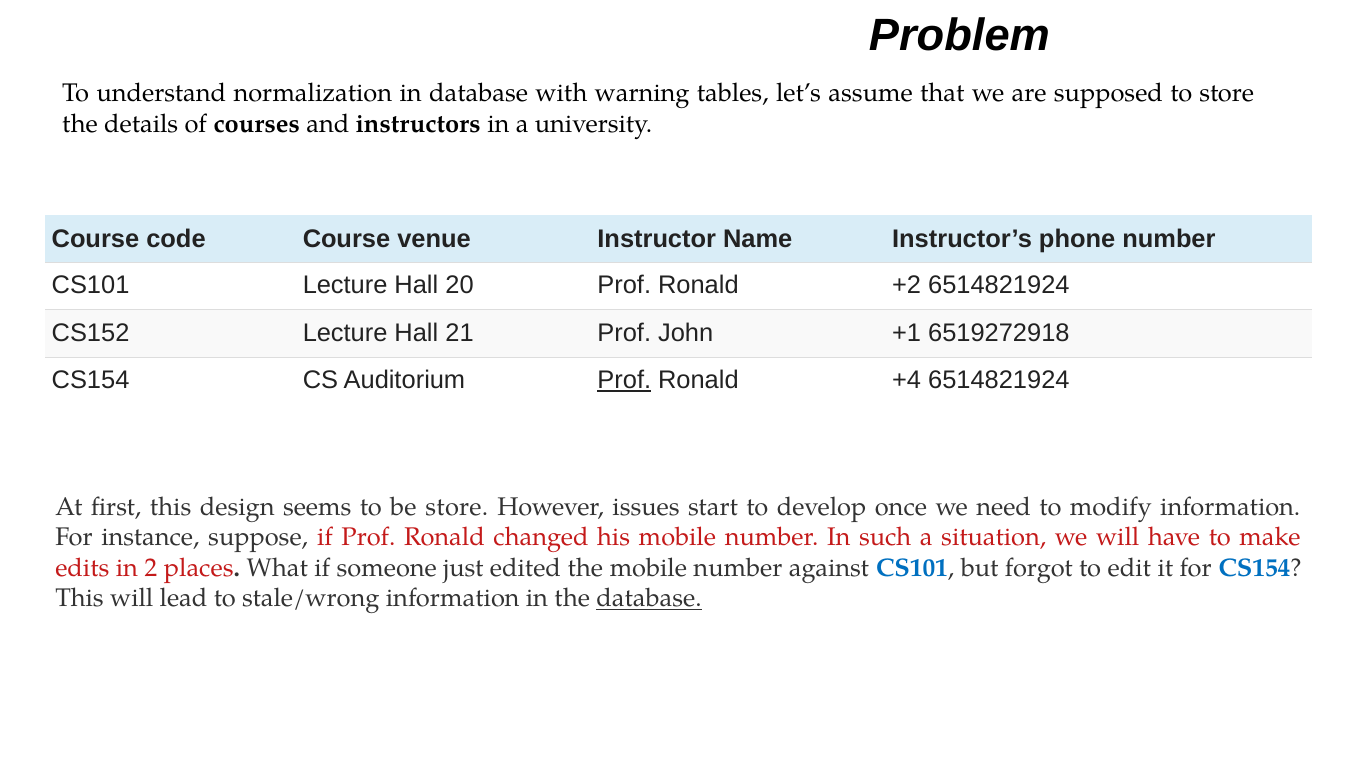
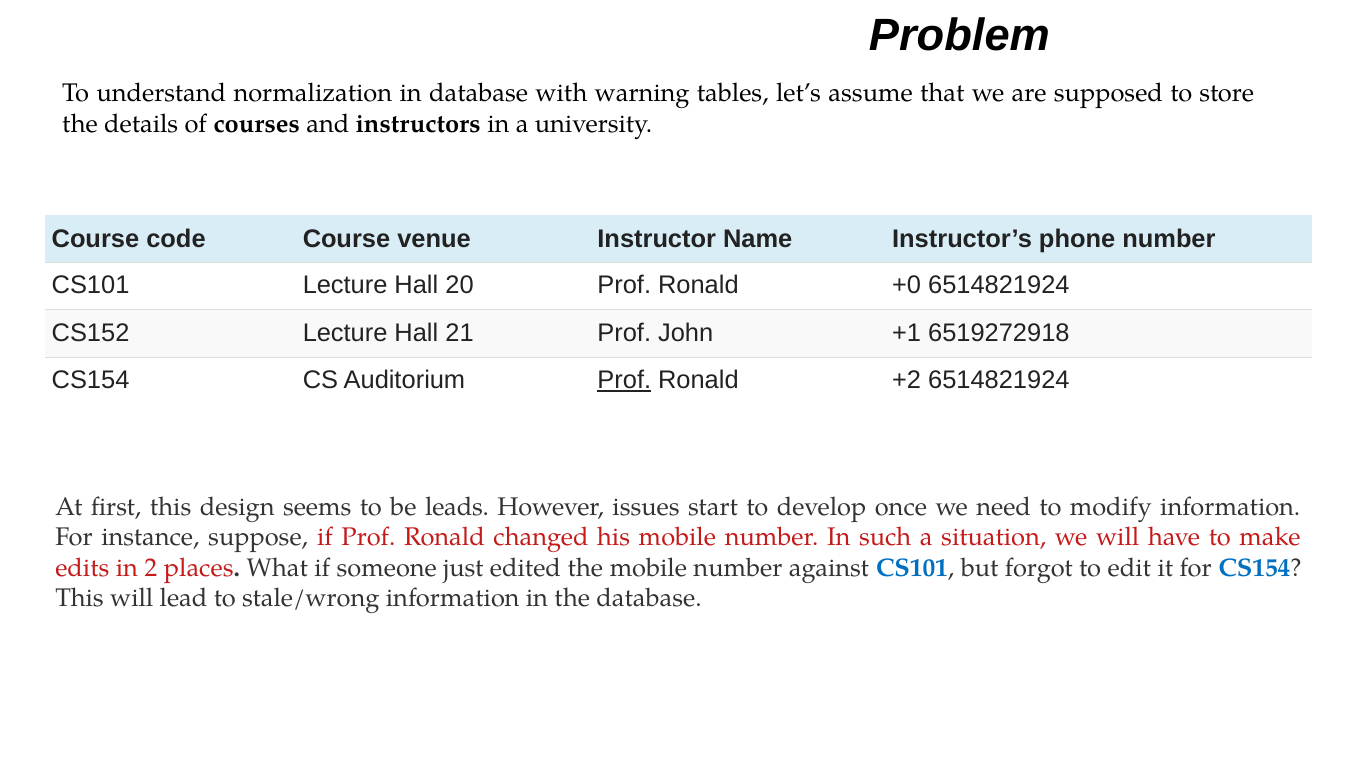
+2: +2 -> +0 (907, 285)
+4: +4 -> +2 (907, 380)
be store: store -> leads (457, 507)
database underline: present -> none (649, 599)
